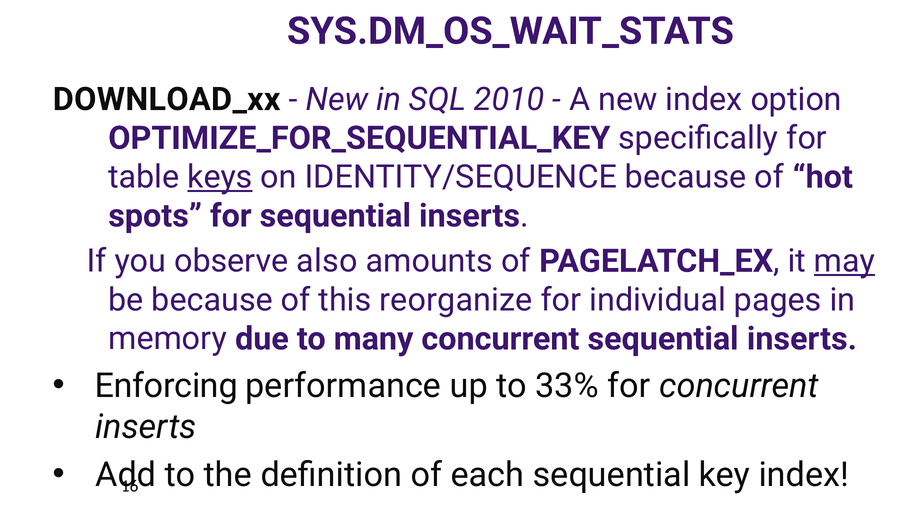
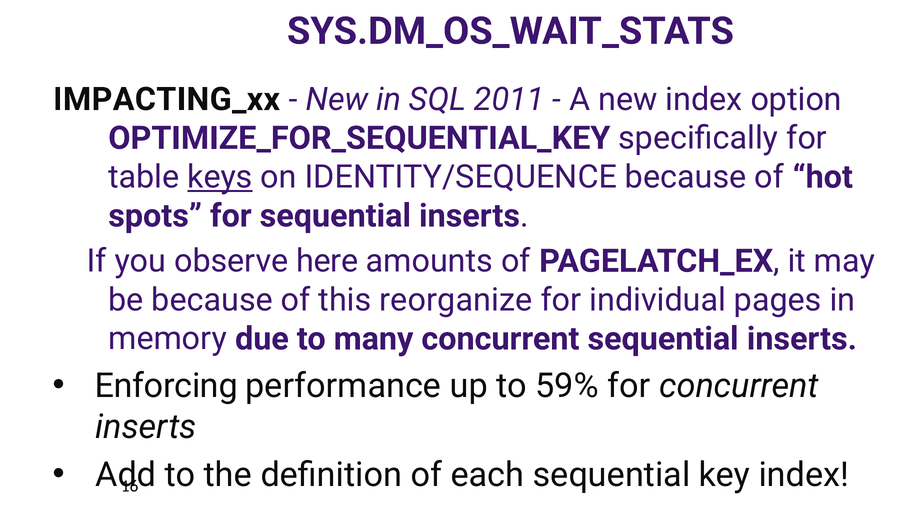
DOWNLOAD_xx: DOWNLOAD_xx -> IMPACTING_xx (167, 99)
2010: 2010 -> 2011 (509, 99)
also: also -> here (327, 261)
may underline: present -> none (844, 261)
33%: 33% -> 59% (567, 386)
